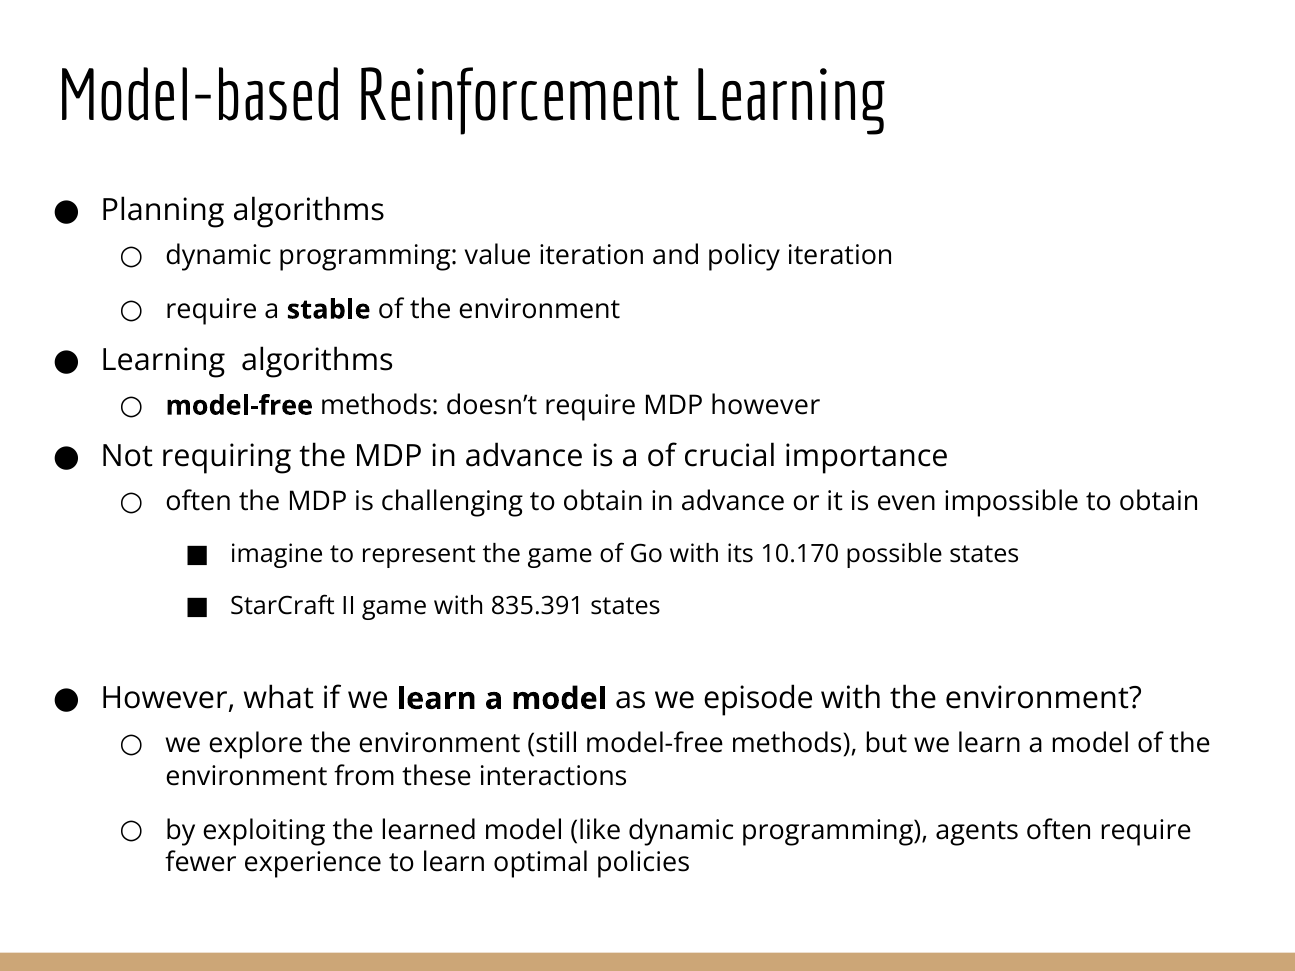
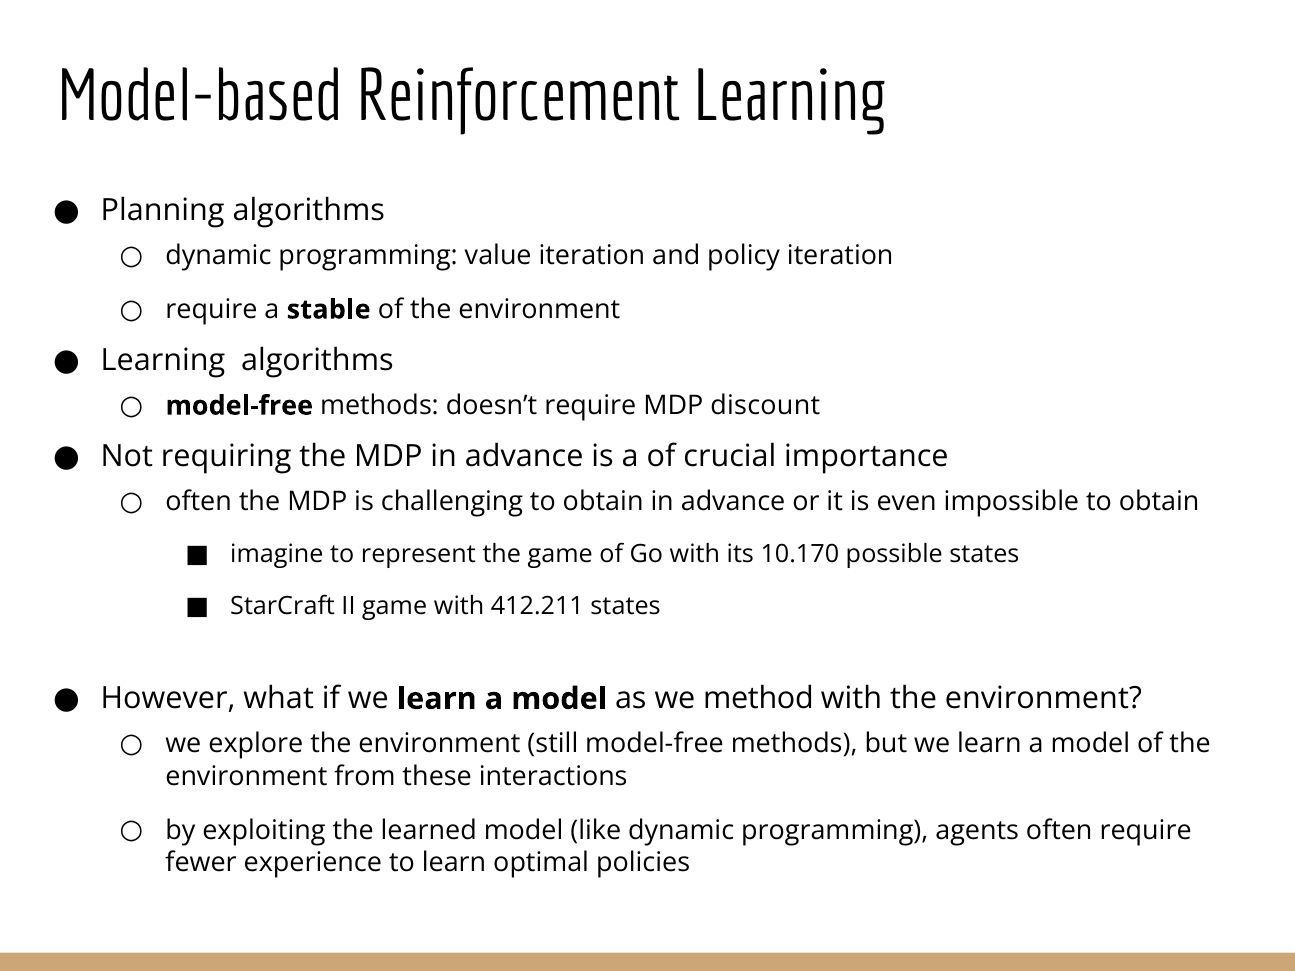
MDP however: however -> discount (765, 406)
835.391: 835.391 -> 412.211 (537, 607)
episode: episode -> method (758, 699)
